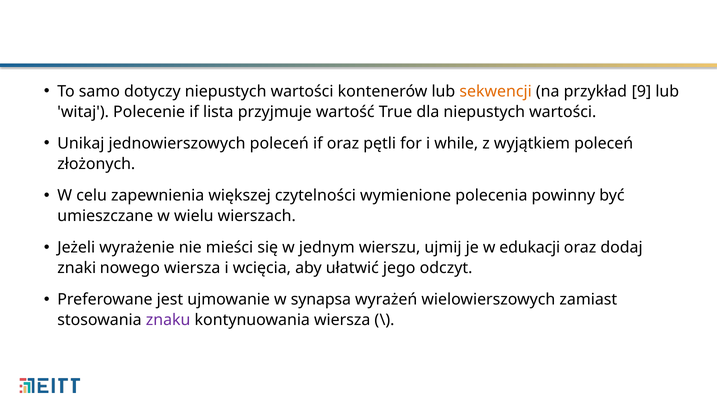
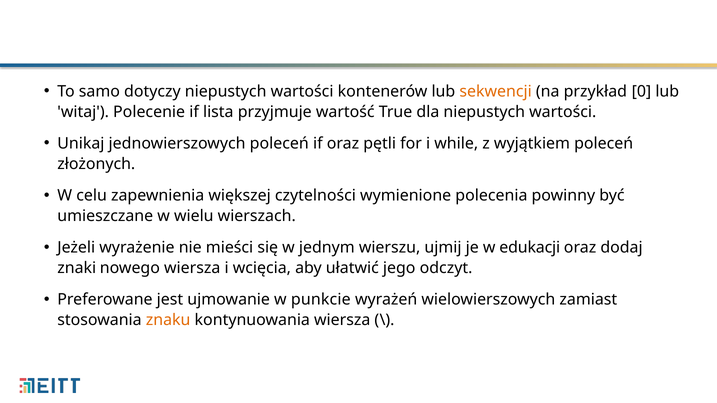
9: 9 -> 0 (641, 92)
synapsa: synapsa -> punkcie (321, 300)
znaku colour: purple -> orange (168, 320)
